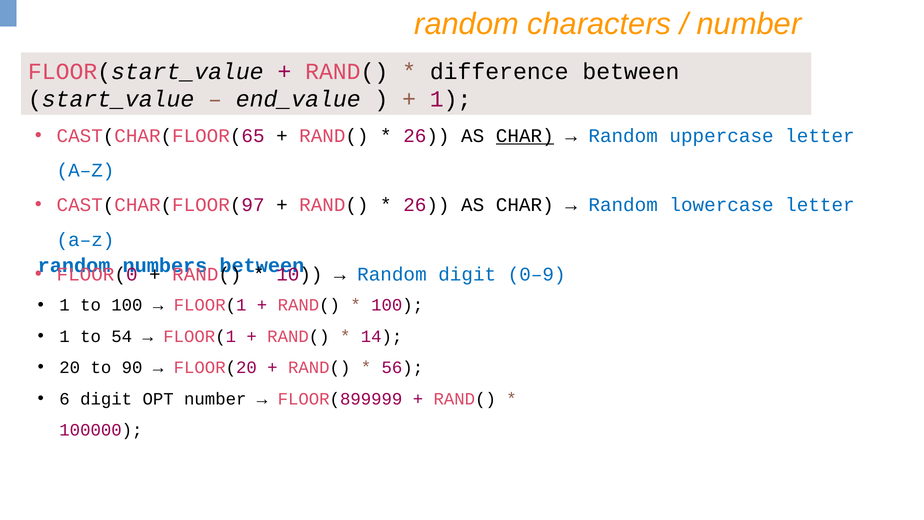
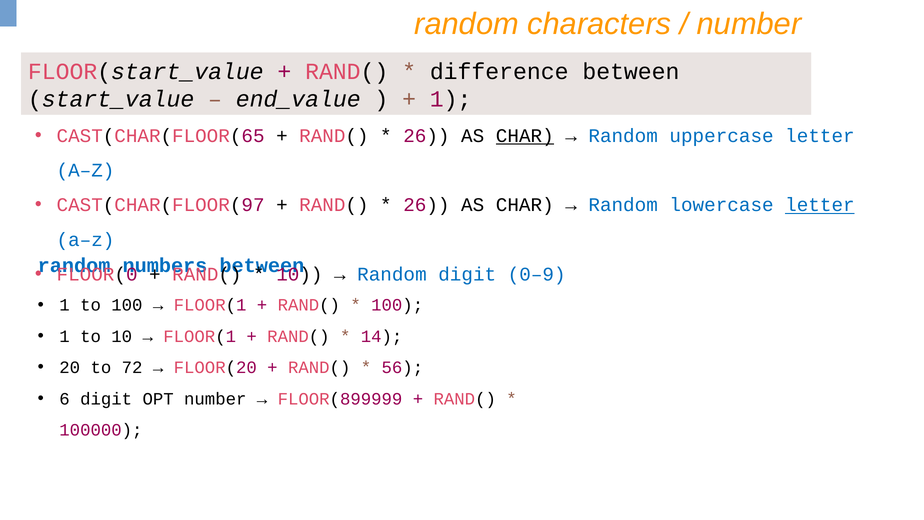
letter underline: none -> present (820, 205)
to 54: 54 -> 10 (122, 336)
90: 90 -> 72 (132, 367)
